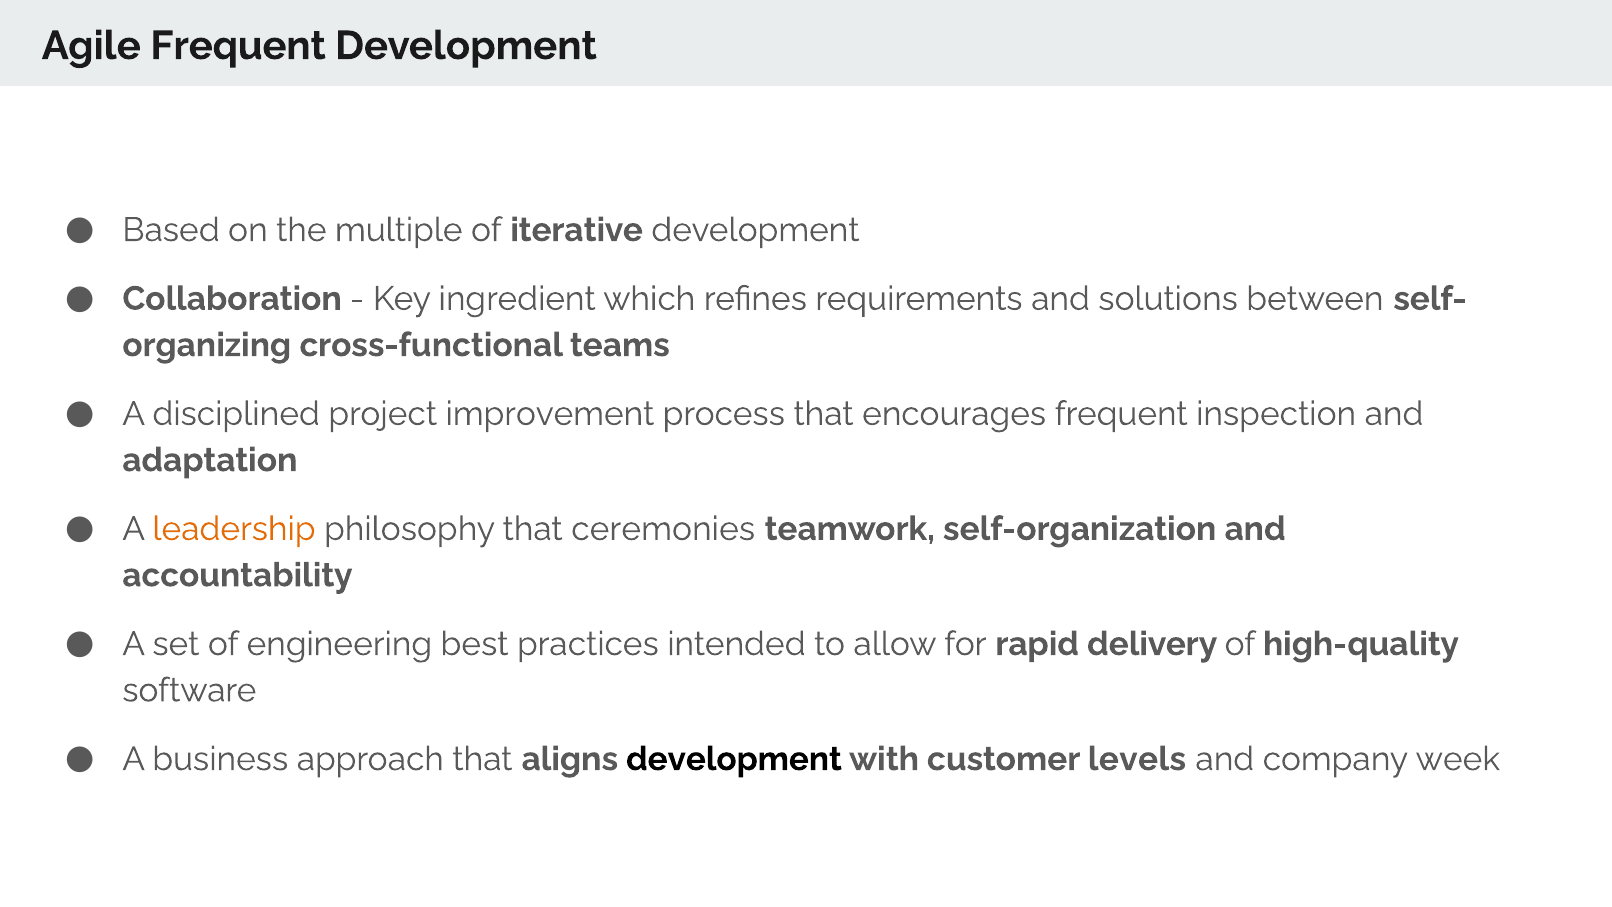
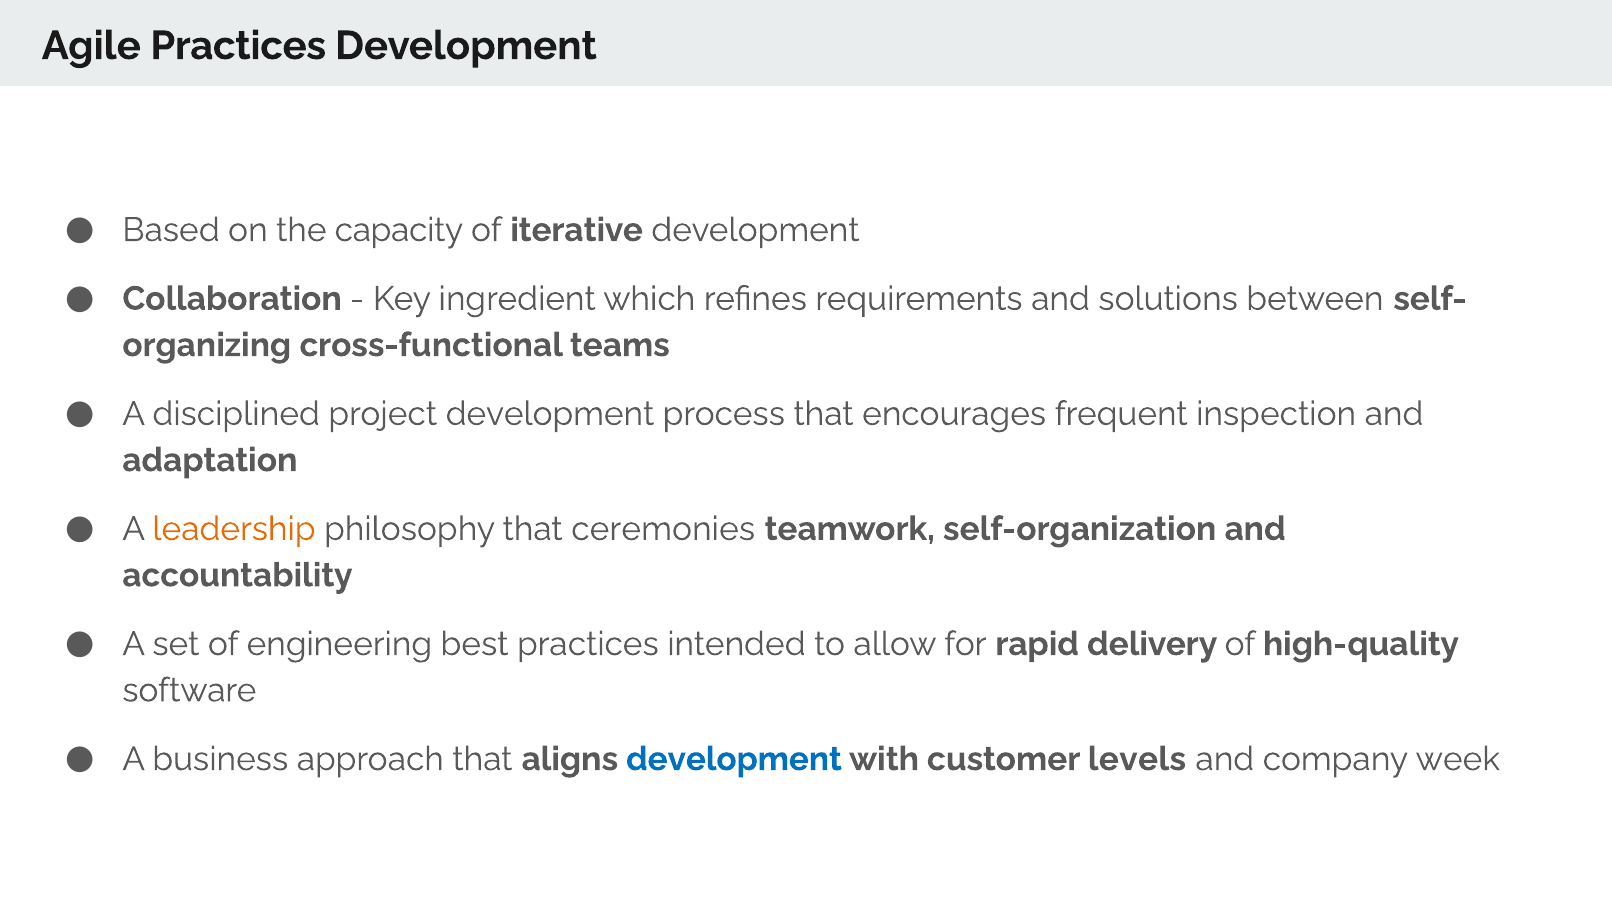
Agile Frequent: Frequent -> Practices (238, 46)
multiple: multiple -> capacity (399, 230)
project improvement: improvement -> development (550, 414)
development colour: black -> blue (734, 759)
